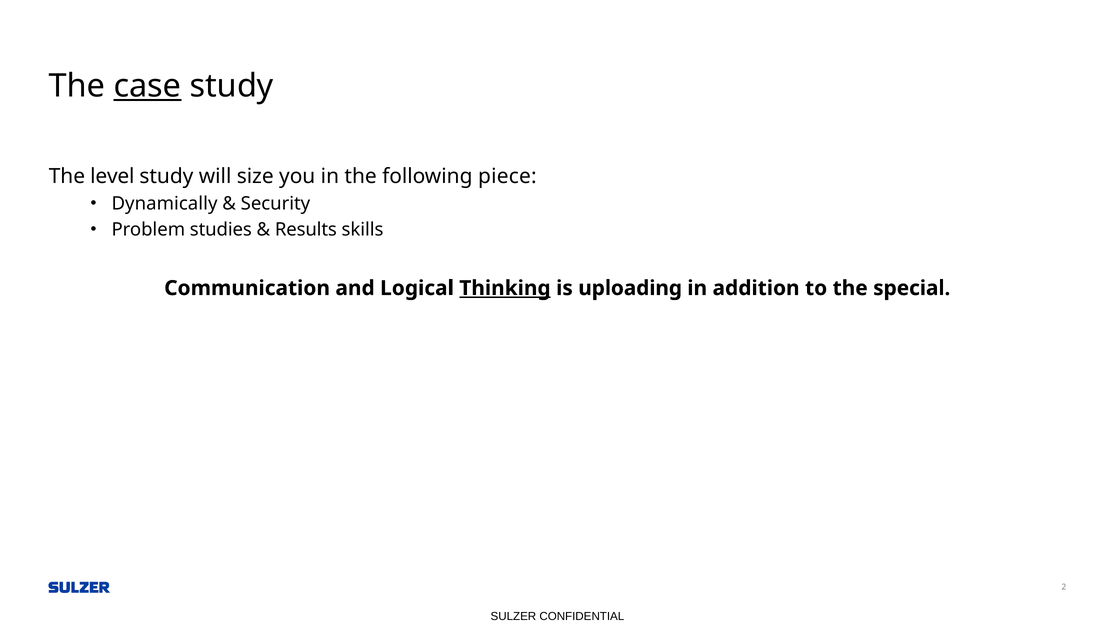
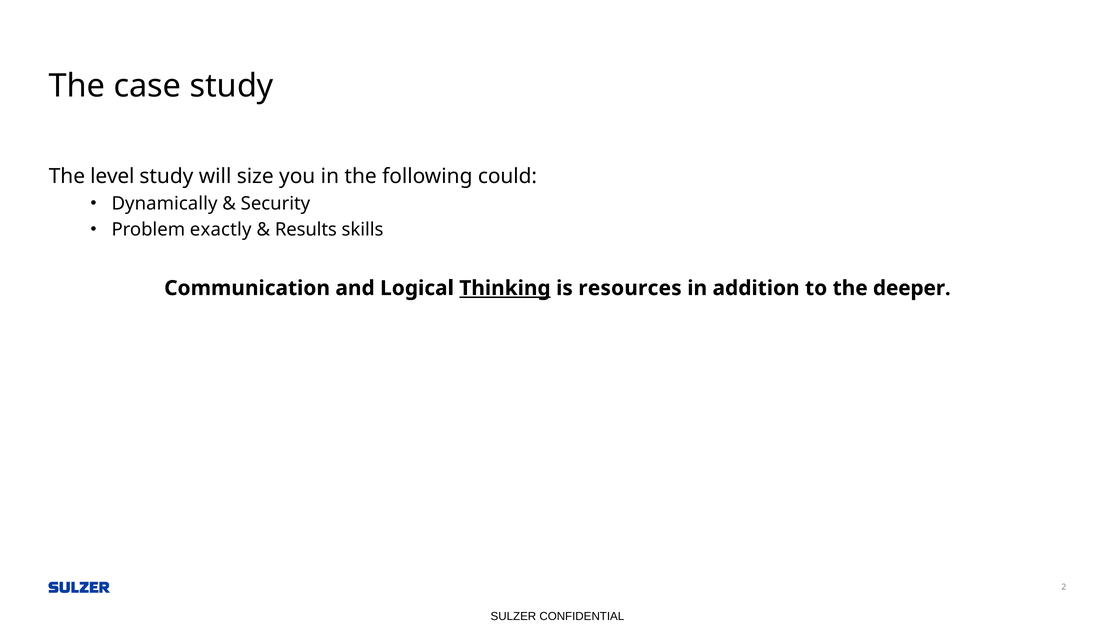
case underline: present -> none (147, 86)
piece: piece -> could (507, 177)
studies: studies -> exactly (221, 230)
uploading: uploading -> resources (630, 288)
special: special -> deeper (912, 288)
